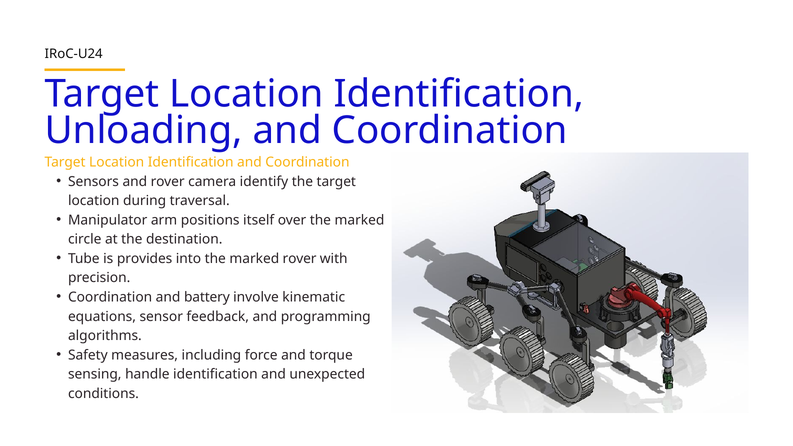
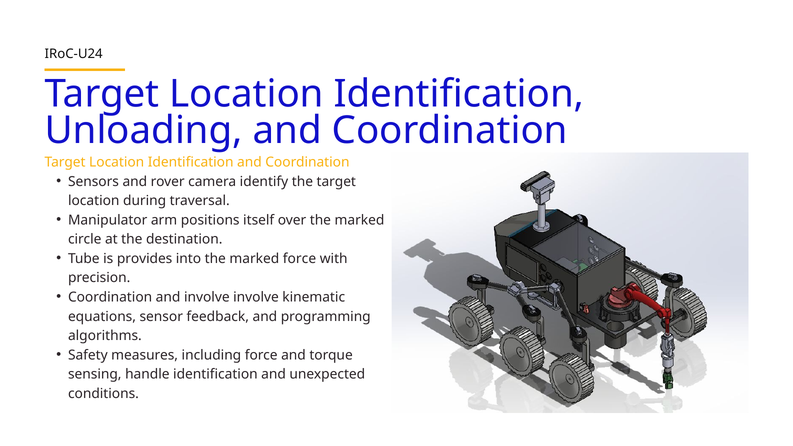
marked rover: rover -> force (299, 259)
and battery: battery -> involve (207, 297)
